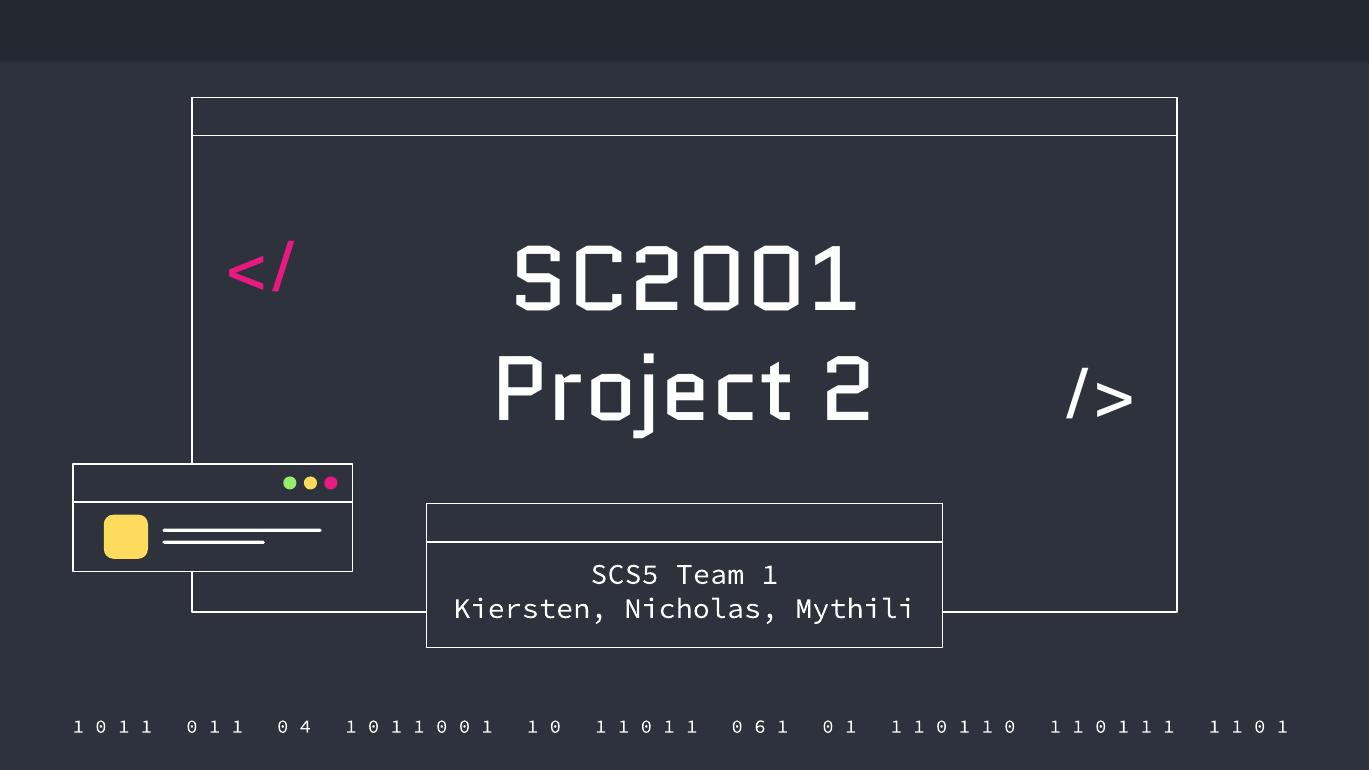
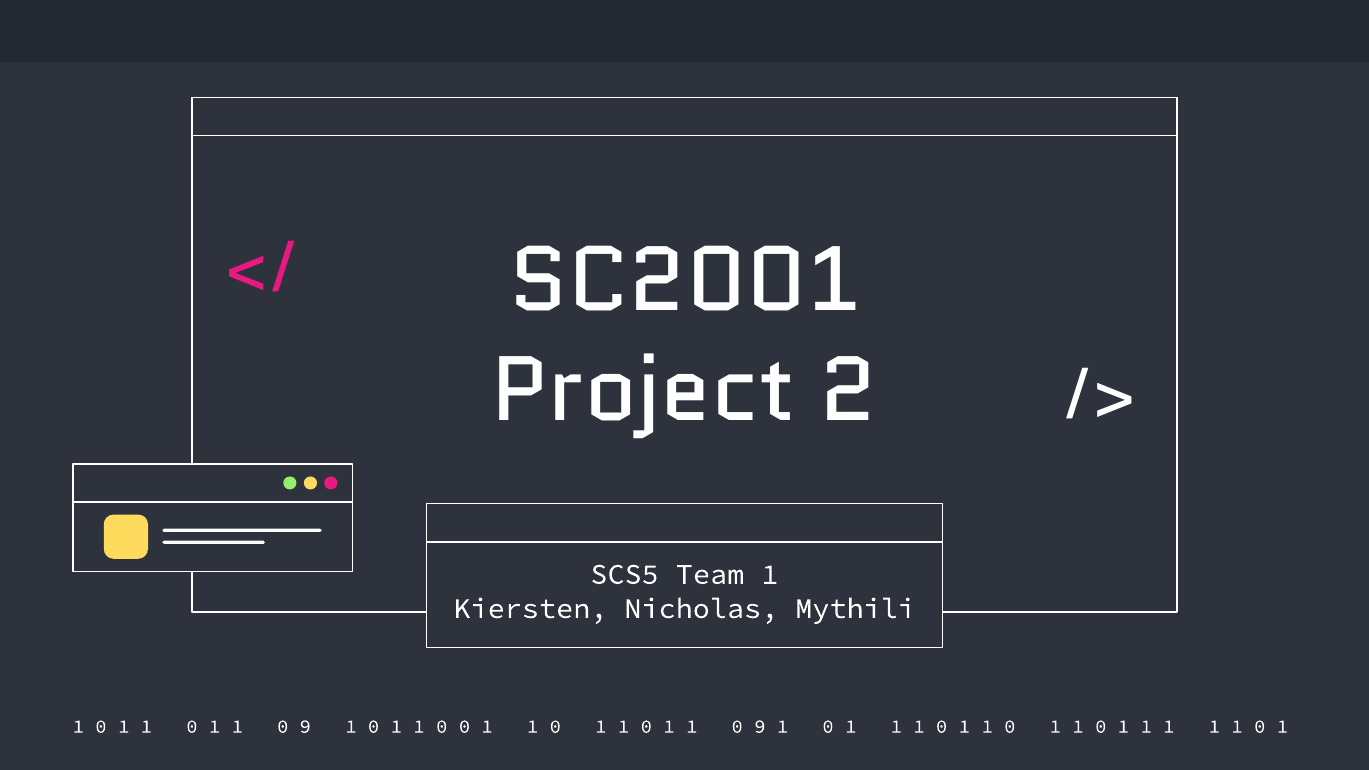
4: 4 -> 9 (305, 727)
6: 6 -> 9 (760, 727)
